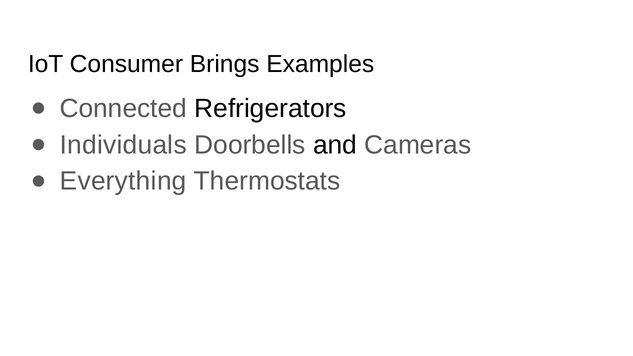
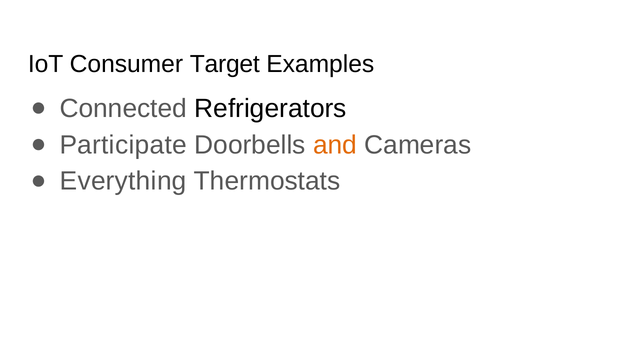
Brings: Brings -> Target (225, 64)
Individuals: Individuals -> Participate (123, 145)
and colour: black -> orange (335, 145)
